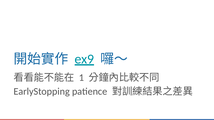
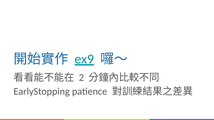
1: 1 -> 2 (81, 78)
